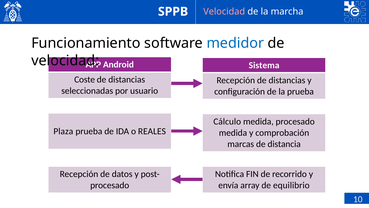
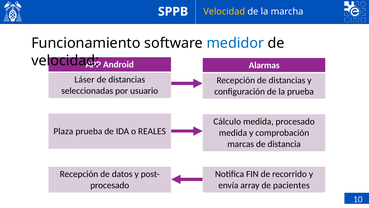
Velocidad colour: pink -> yellow (224, 12)
Sistema: Sistema -> Alarmas (264, 65)
Coste: Coste -> Láser (85, 80)
equilibrio: equilibrio -> pacientes (291, 185)
